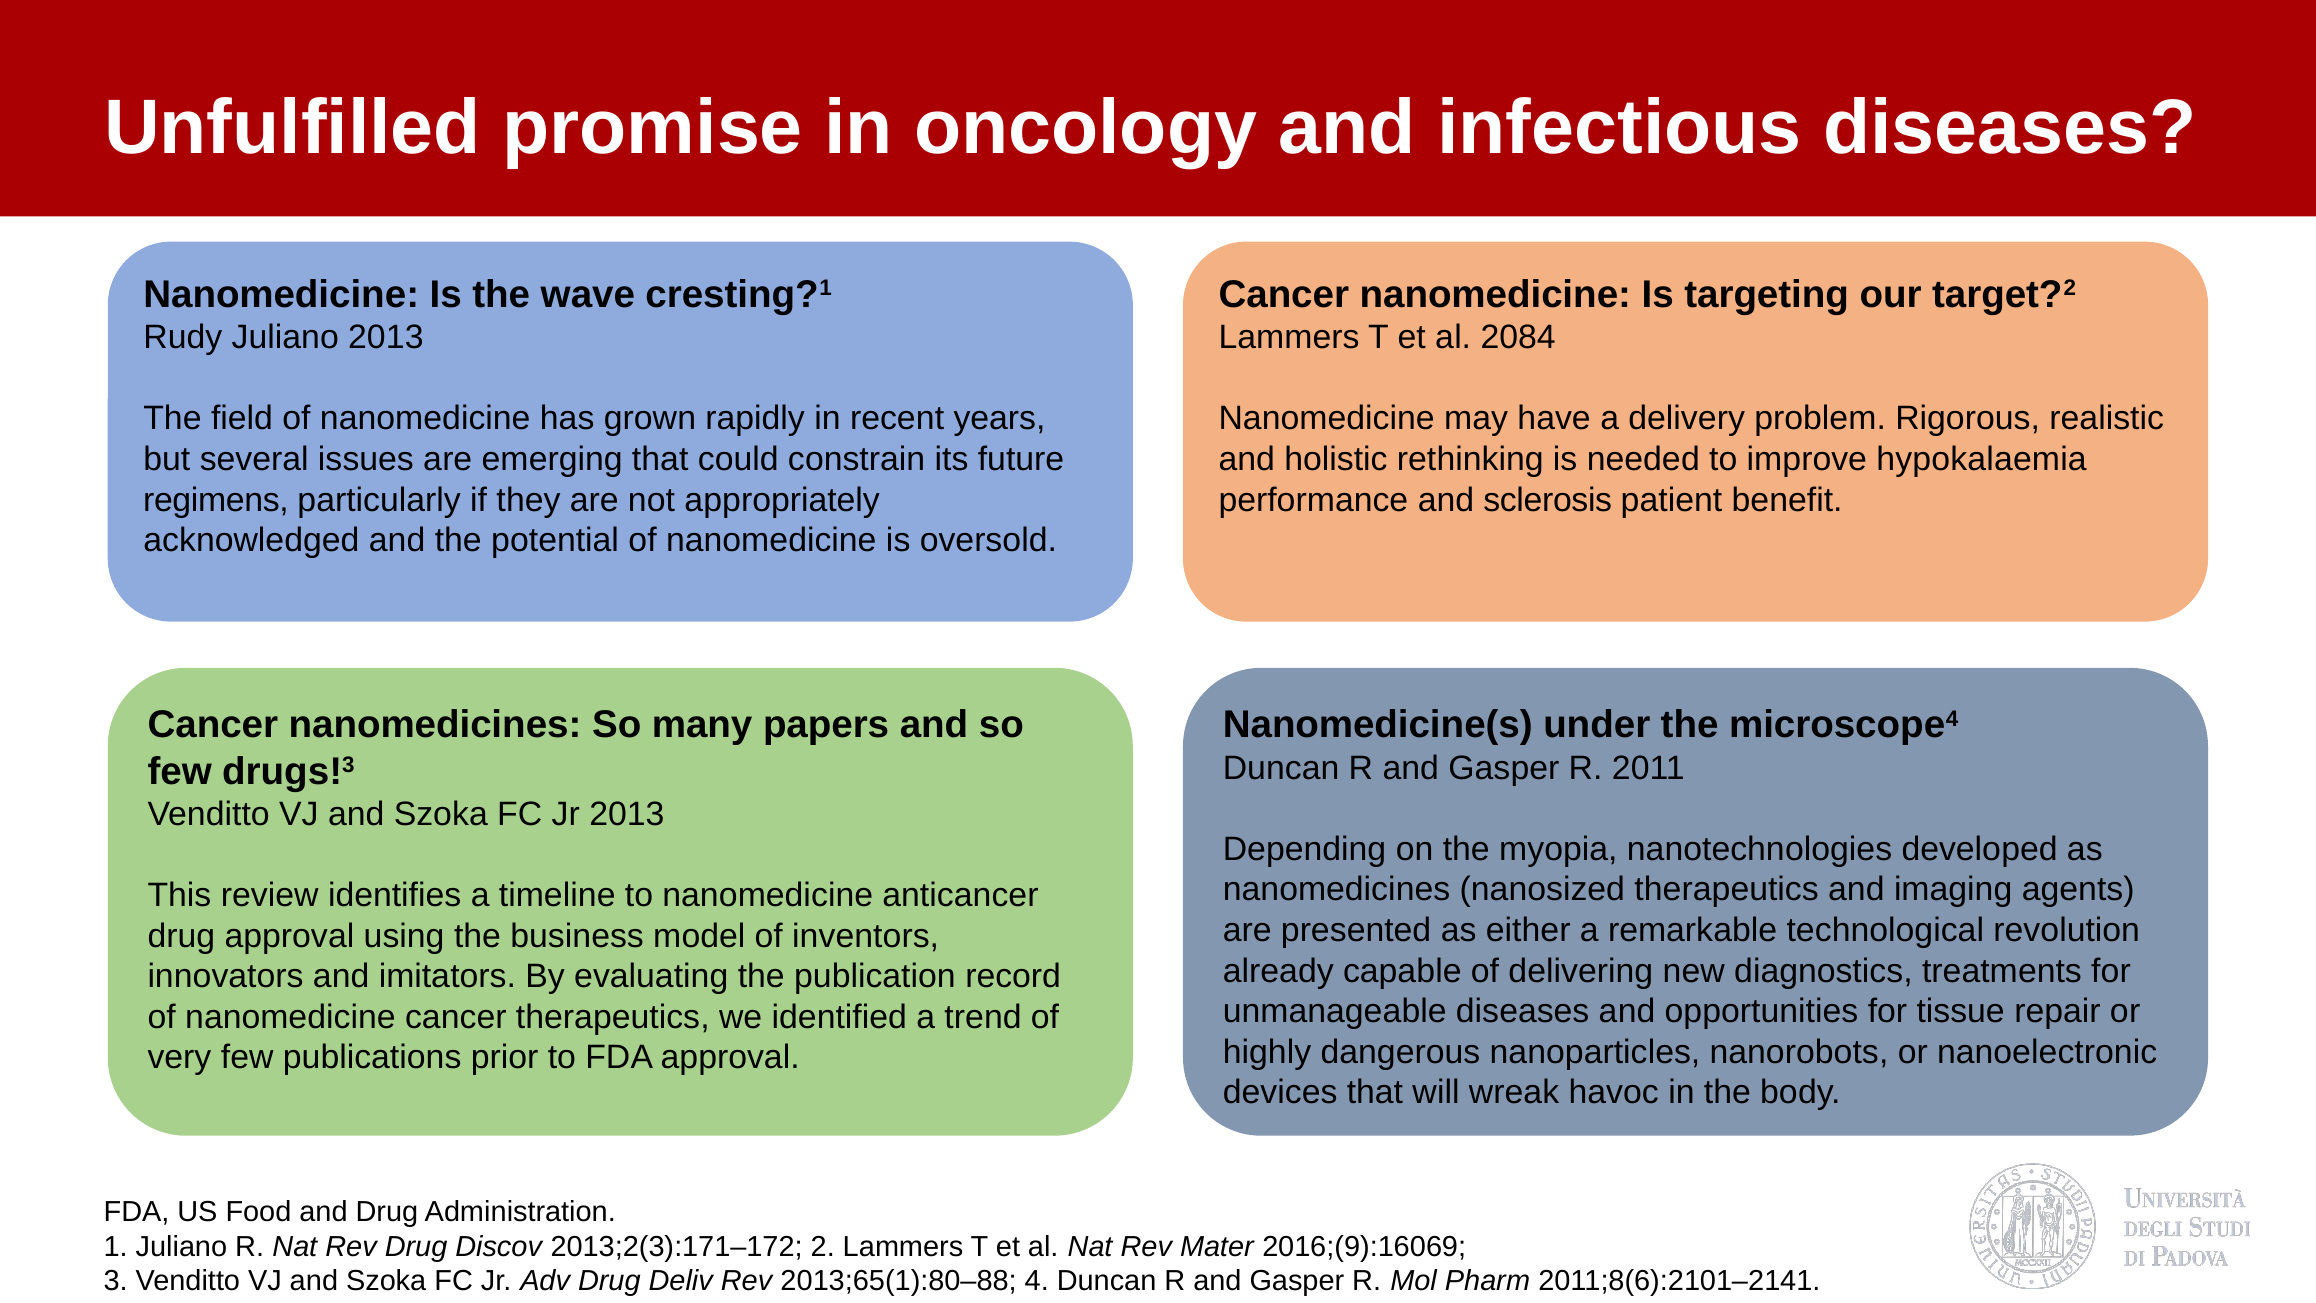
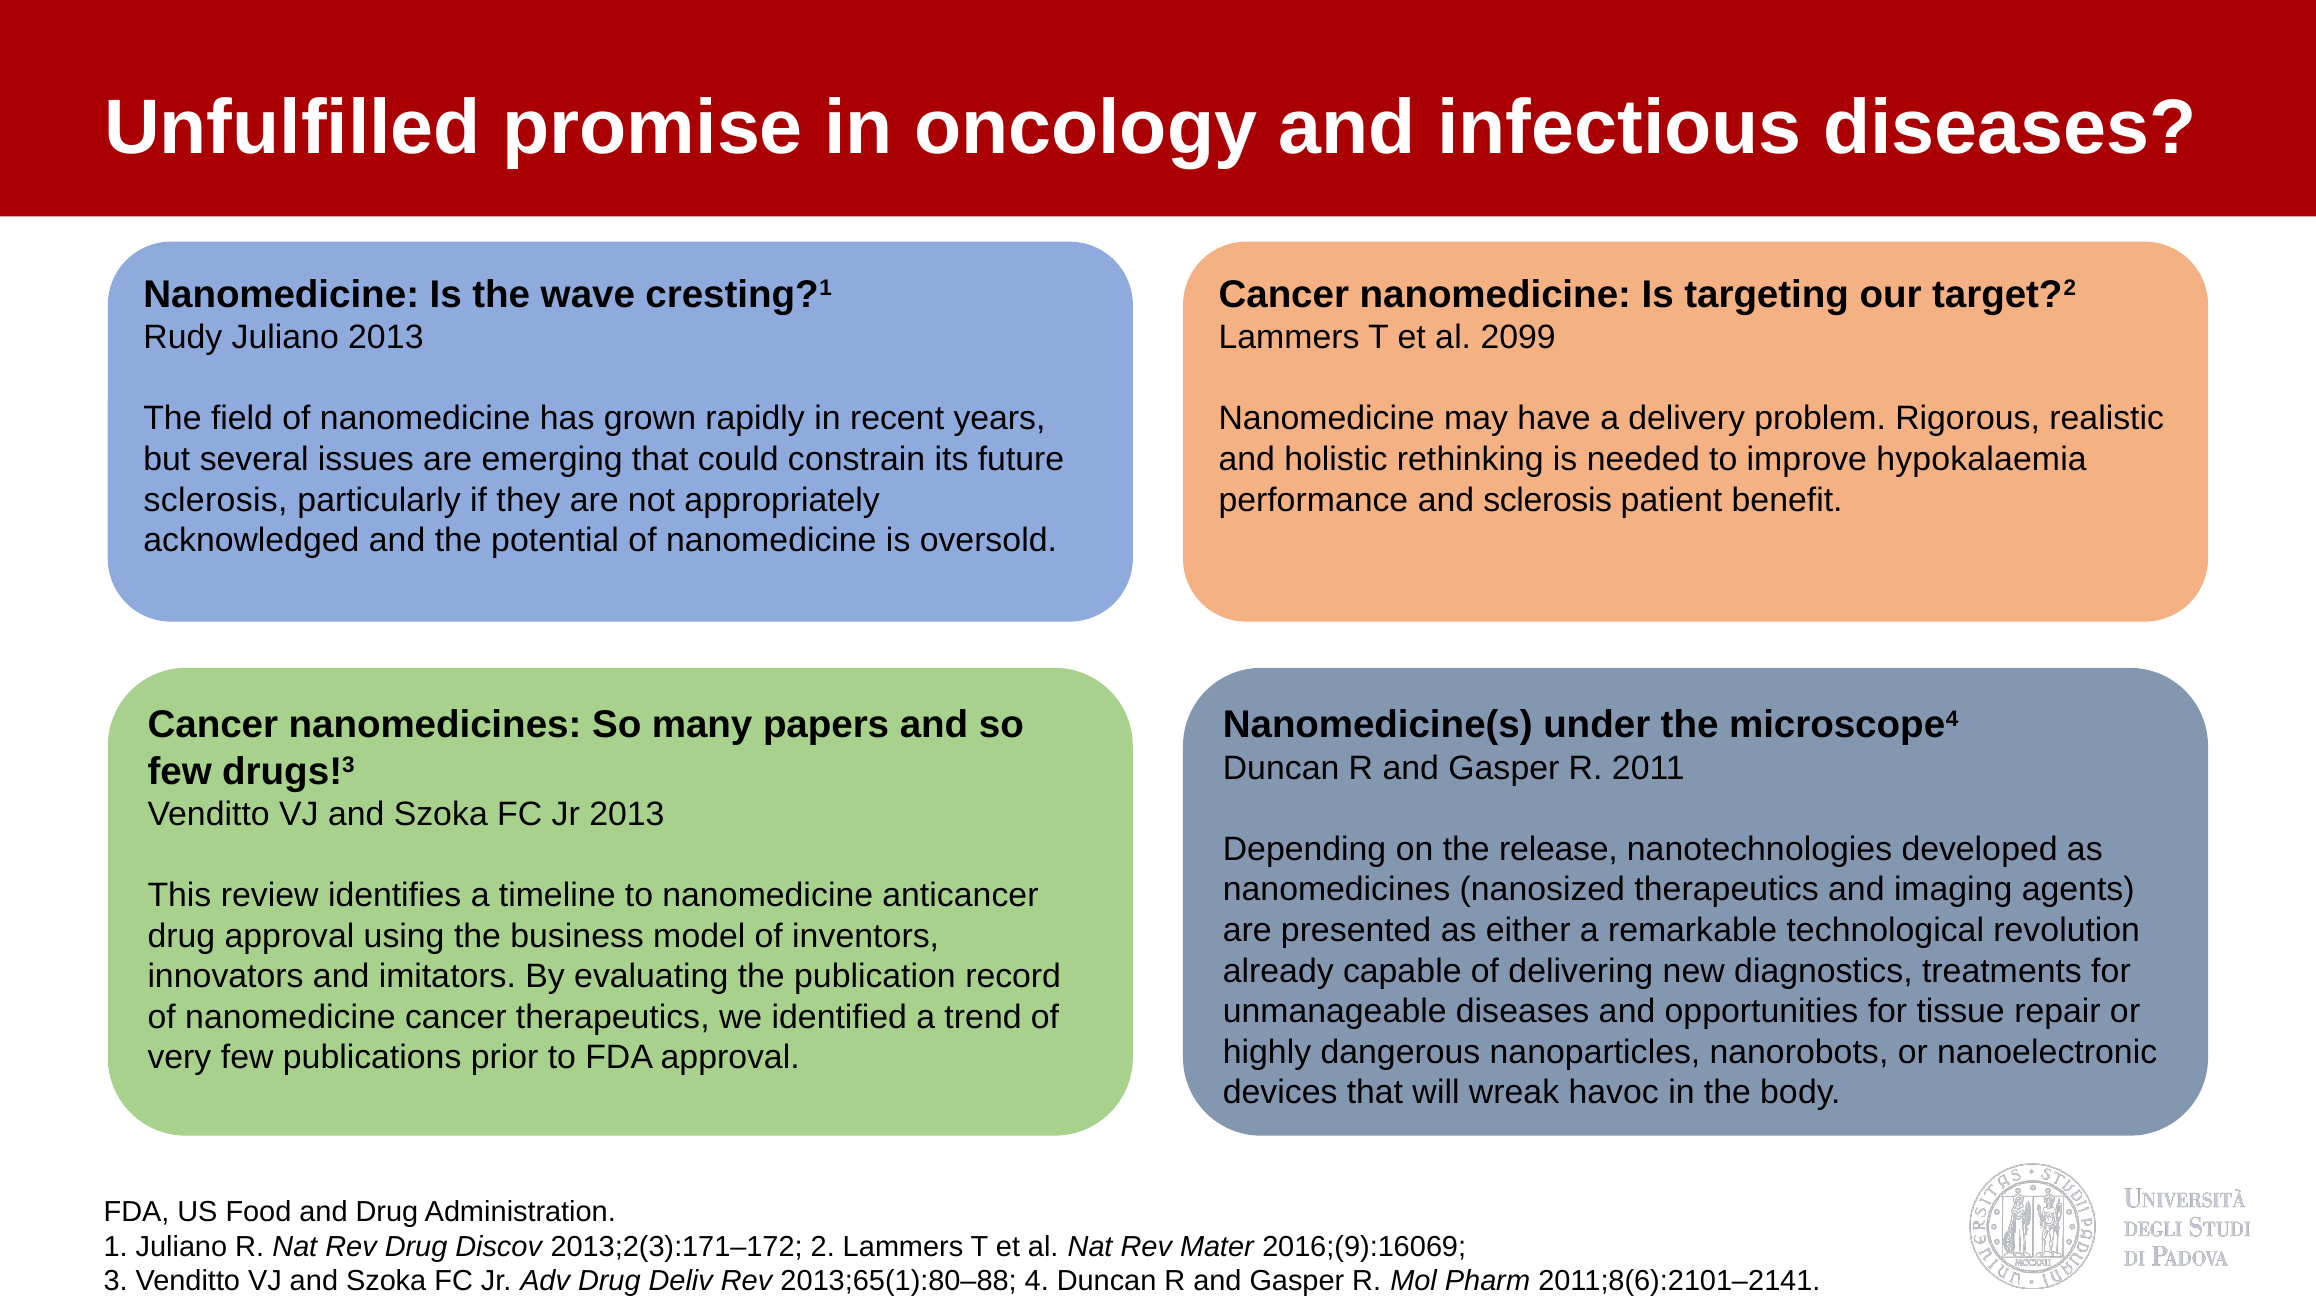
2084: 2084 -> 2099 (1518, 338)
regimens: regimens -> sclerosis (216, 500)
myopia: myopia -> release (1558, 849)
